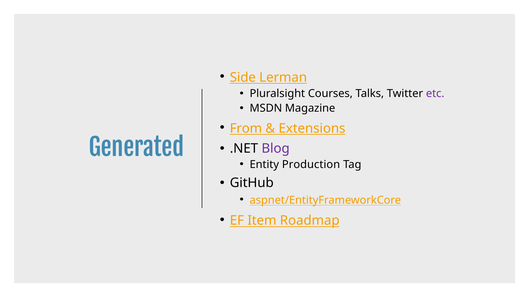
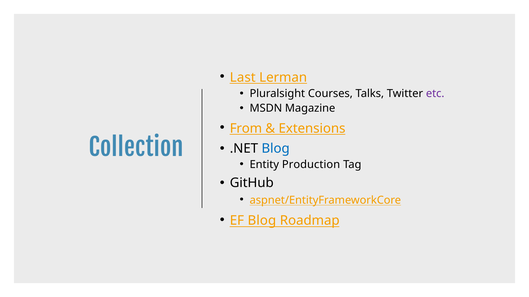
Side: Side -> Last (243, 78)
Generated: Generated -> Collection (136, 149)
Blog colour: purple -> blue (276, 149)
EF Item: Item -> Blog (262, 221)
